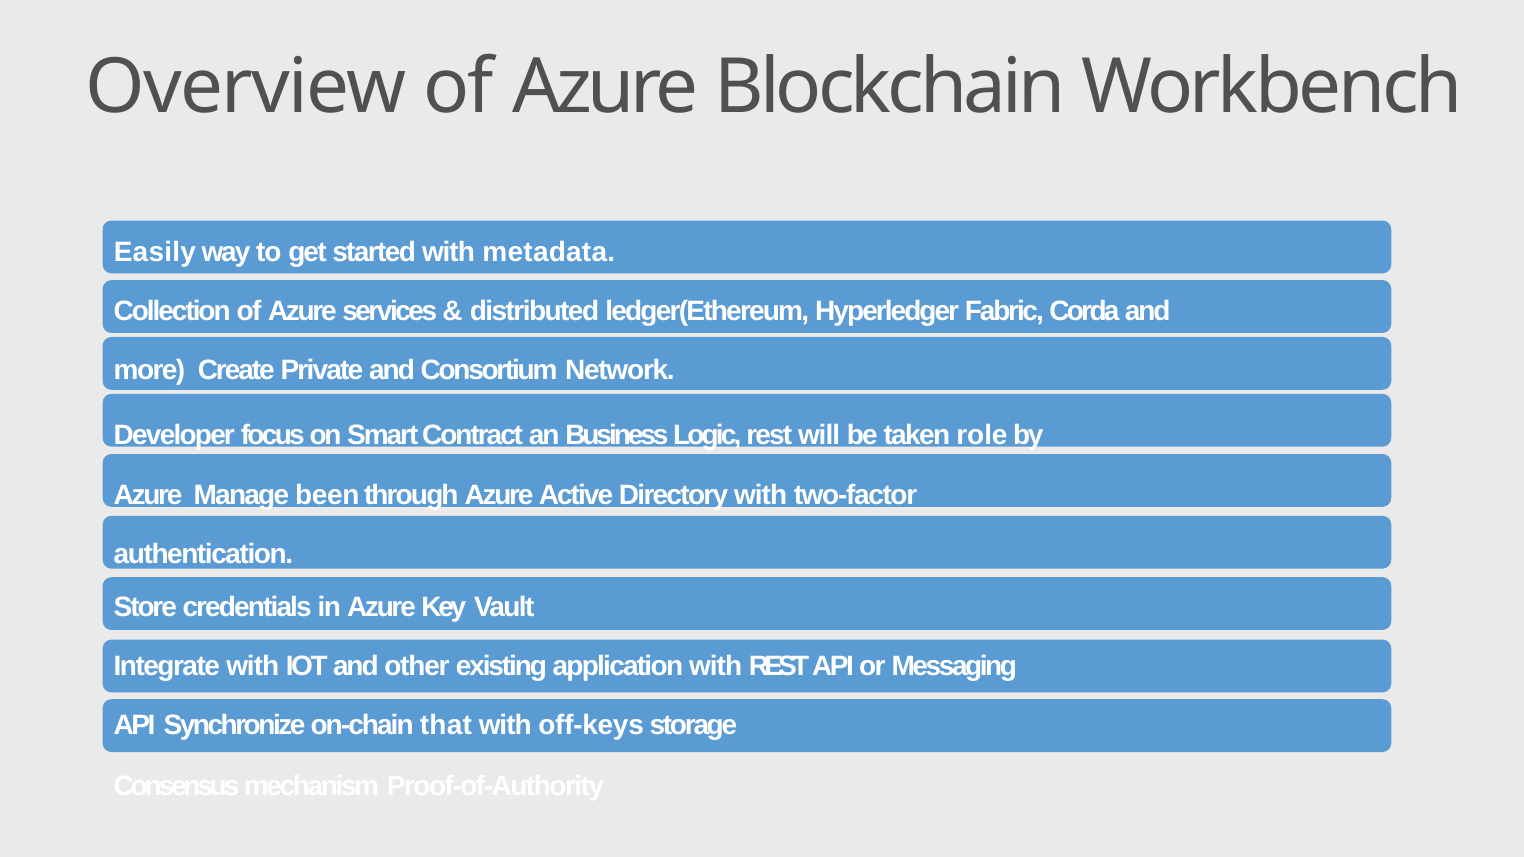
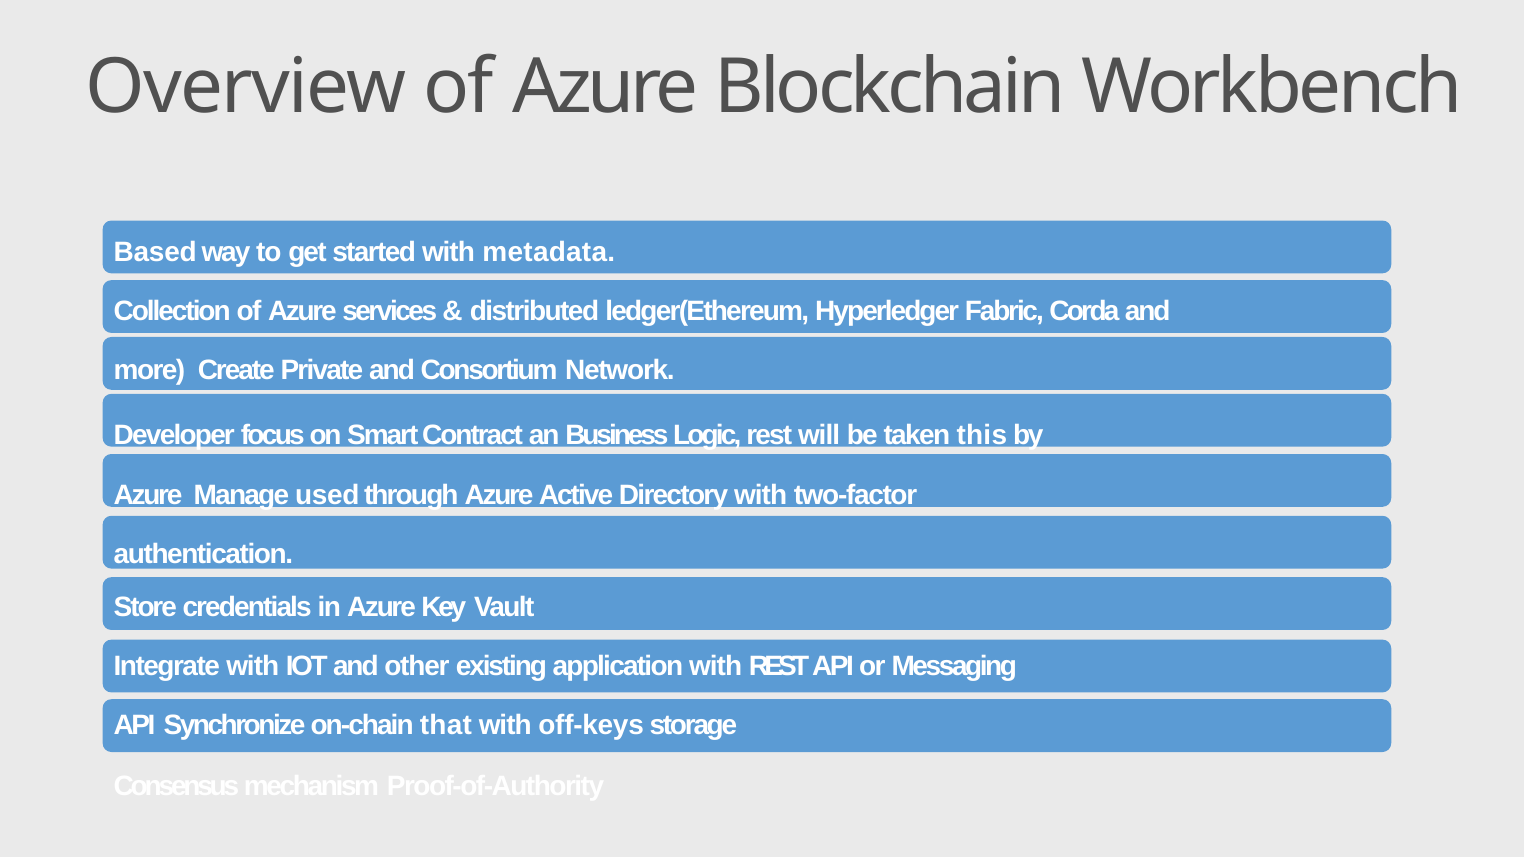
Easily: Easily -> Based (155, 252)
role: role -> this (982, 436)
been: been -> used (327, 495)
